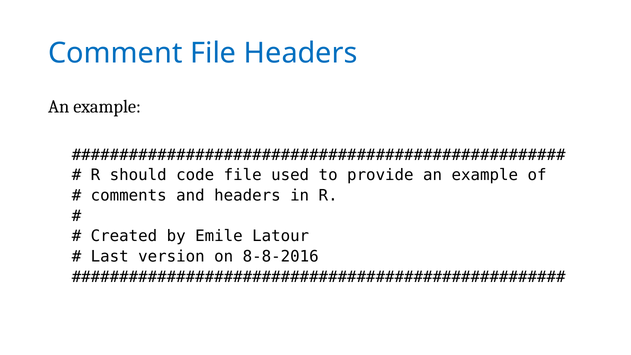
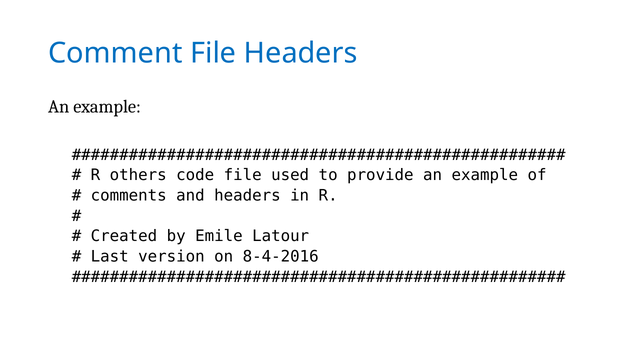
should: should -> others (138, 175)
8-8-2016: 8-8-2016 -> 8-4-2016 (281, 256)
